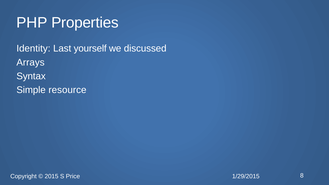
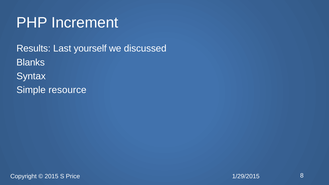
Properties: Properties -> Increment (85, 23)
Identity: Identity -> Results (34, 49)
Arrays: Arrays -> Blanks (31, 62)
